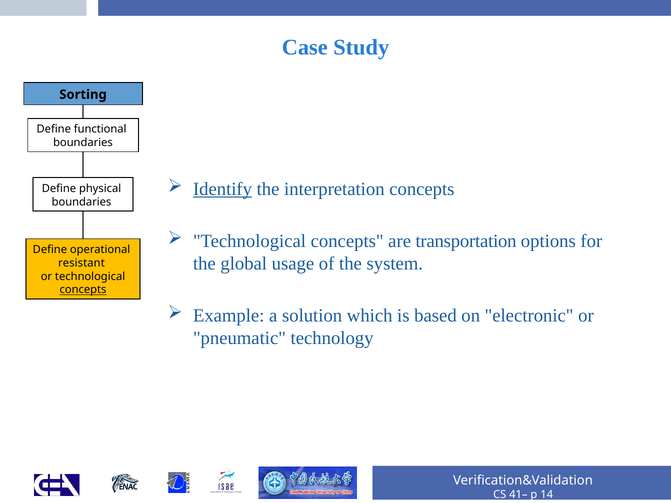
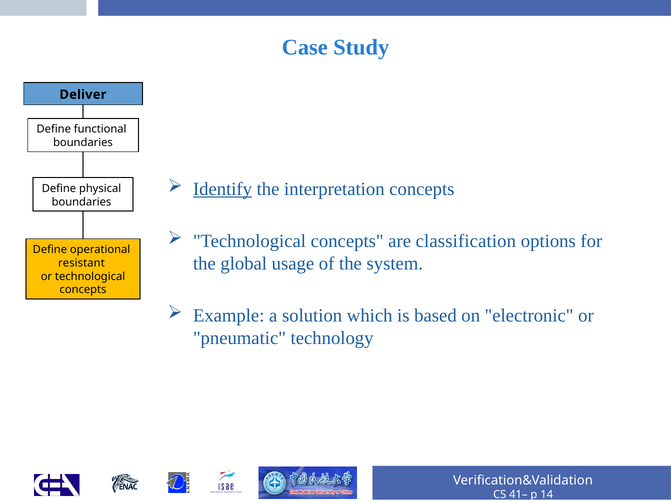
Sorting: Sorting -> Deliver (83, 95)
transportation: transportation -> classification (466, 241)
concepts underline: present -> none (83, 290)
